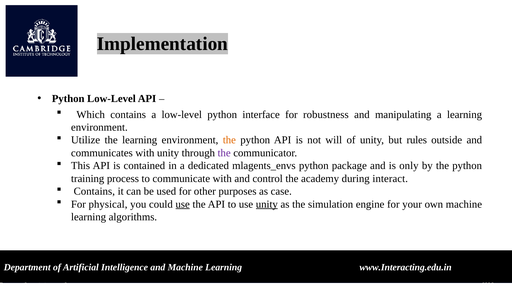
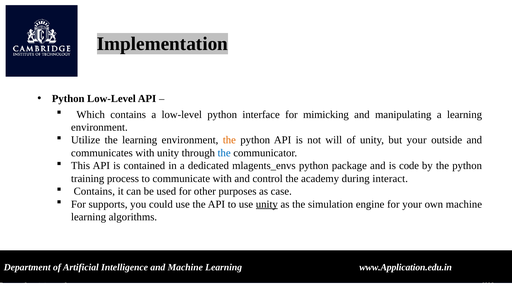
robustness: robustness -> mimicking (326, 115)
but rules: rules -> your (417, 140)
the colour: purple -> blue (224, 153)
only: only -> code (409, 166)
physical: physical -> supports (108, 204)
use underline: present -> none (183, 204)
www.Interacting.edu.in: www.Interacting.edu.in -> www.Application.edu.in (406, 267)
